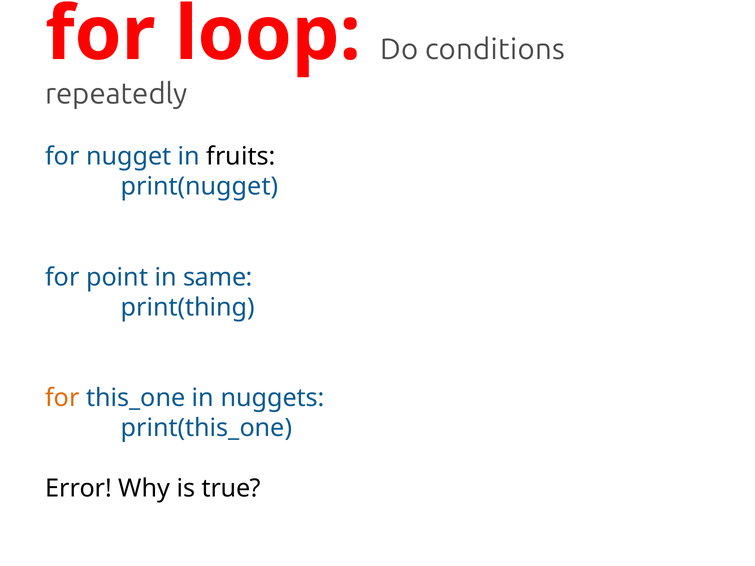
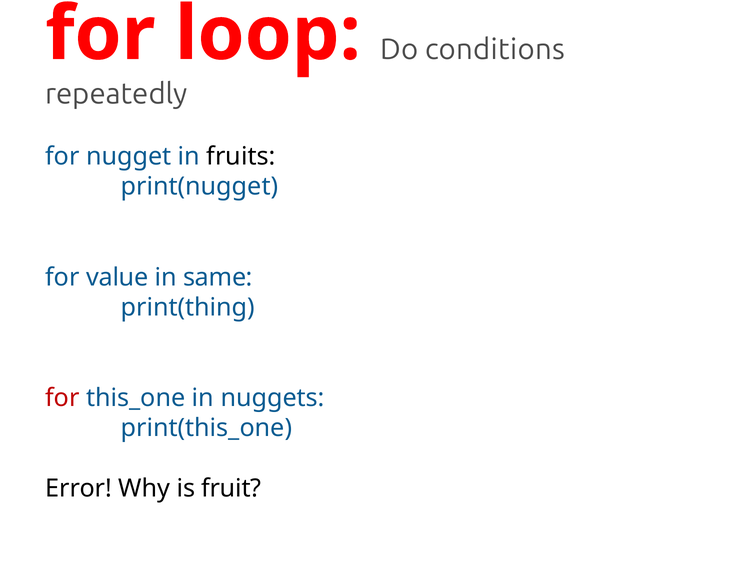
point: point -> value (117, 277)
for colour: orange -> red (62, 398)
true: true -> fruit (231, 489)
